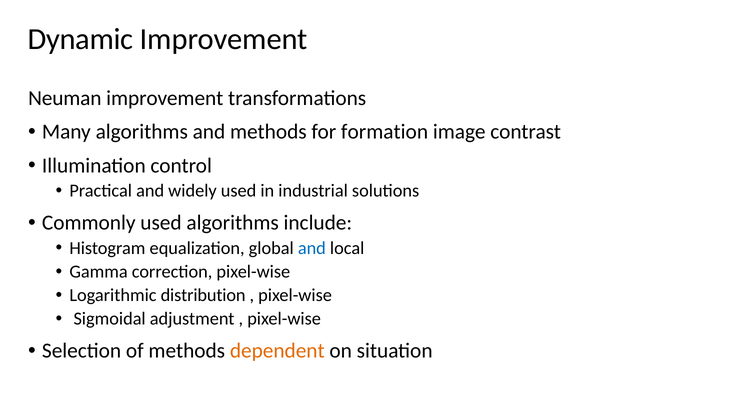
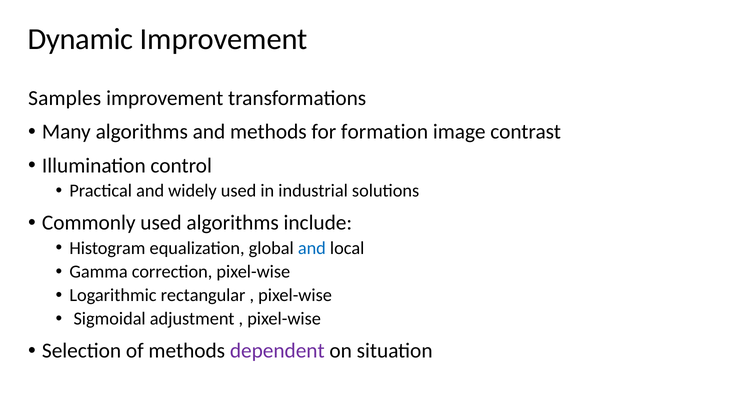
Neuman: Neuman -> Samples (65, 98)
distribution: distribution -> rectangular (203, 295)
dependent colour: orange -> purple (277, 351)
